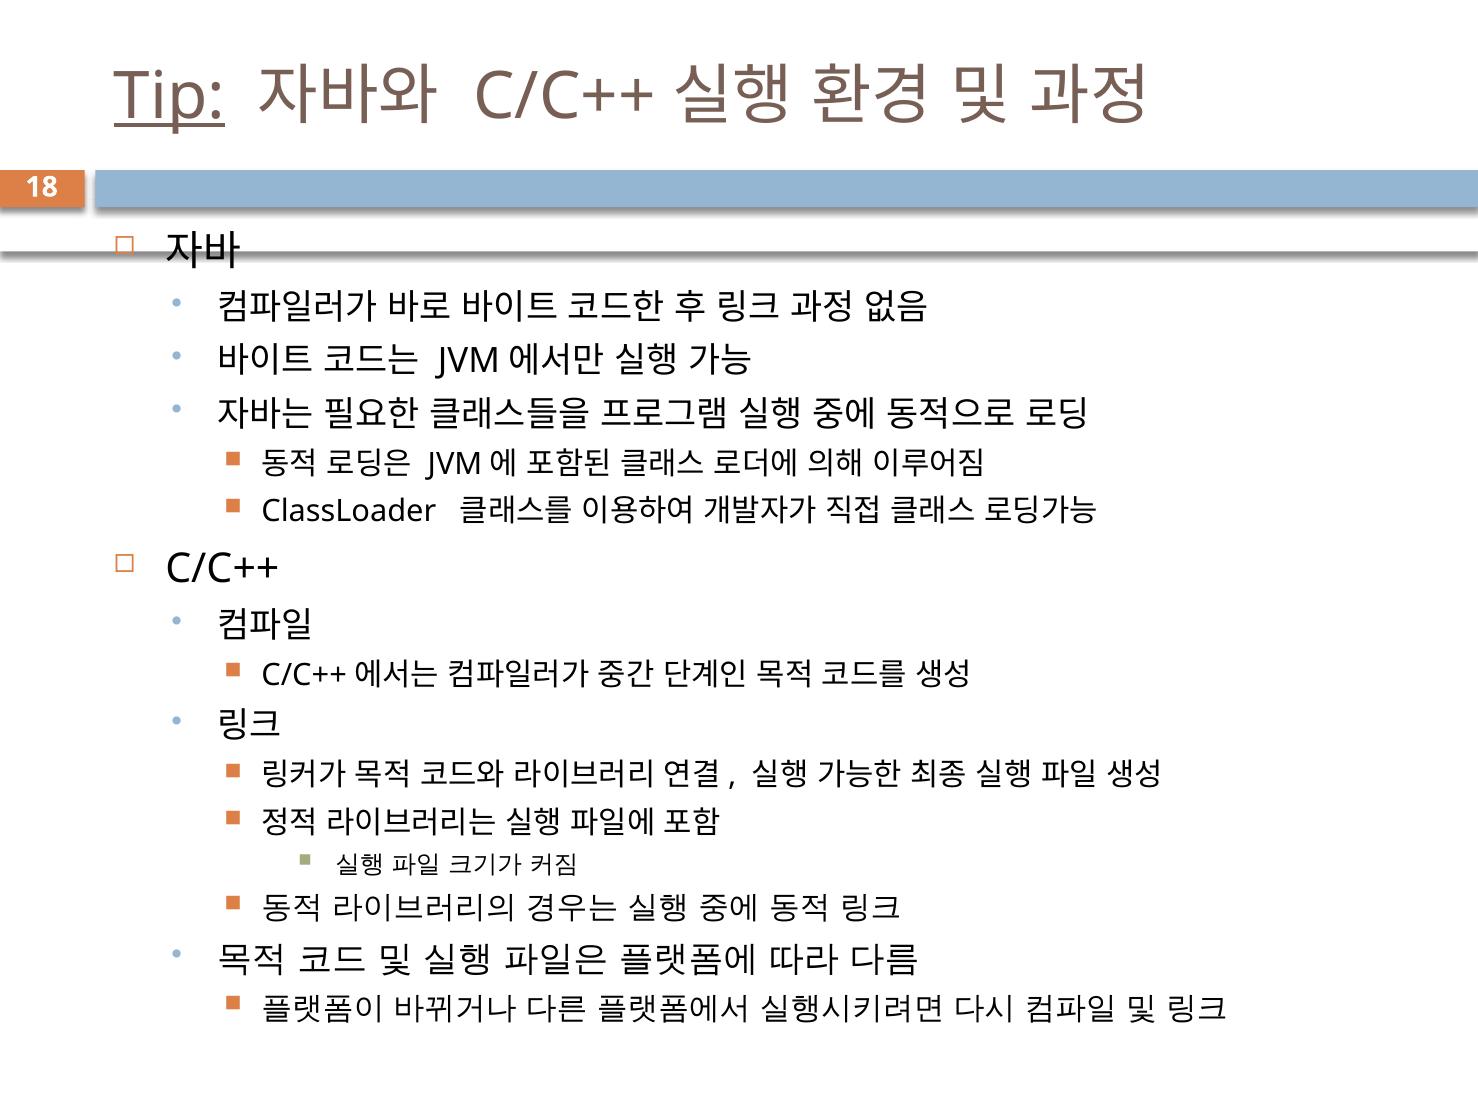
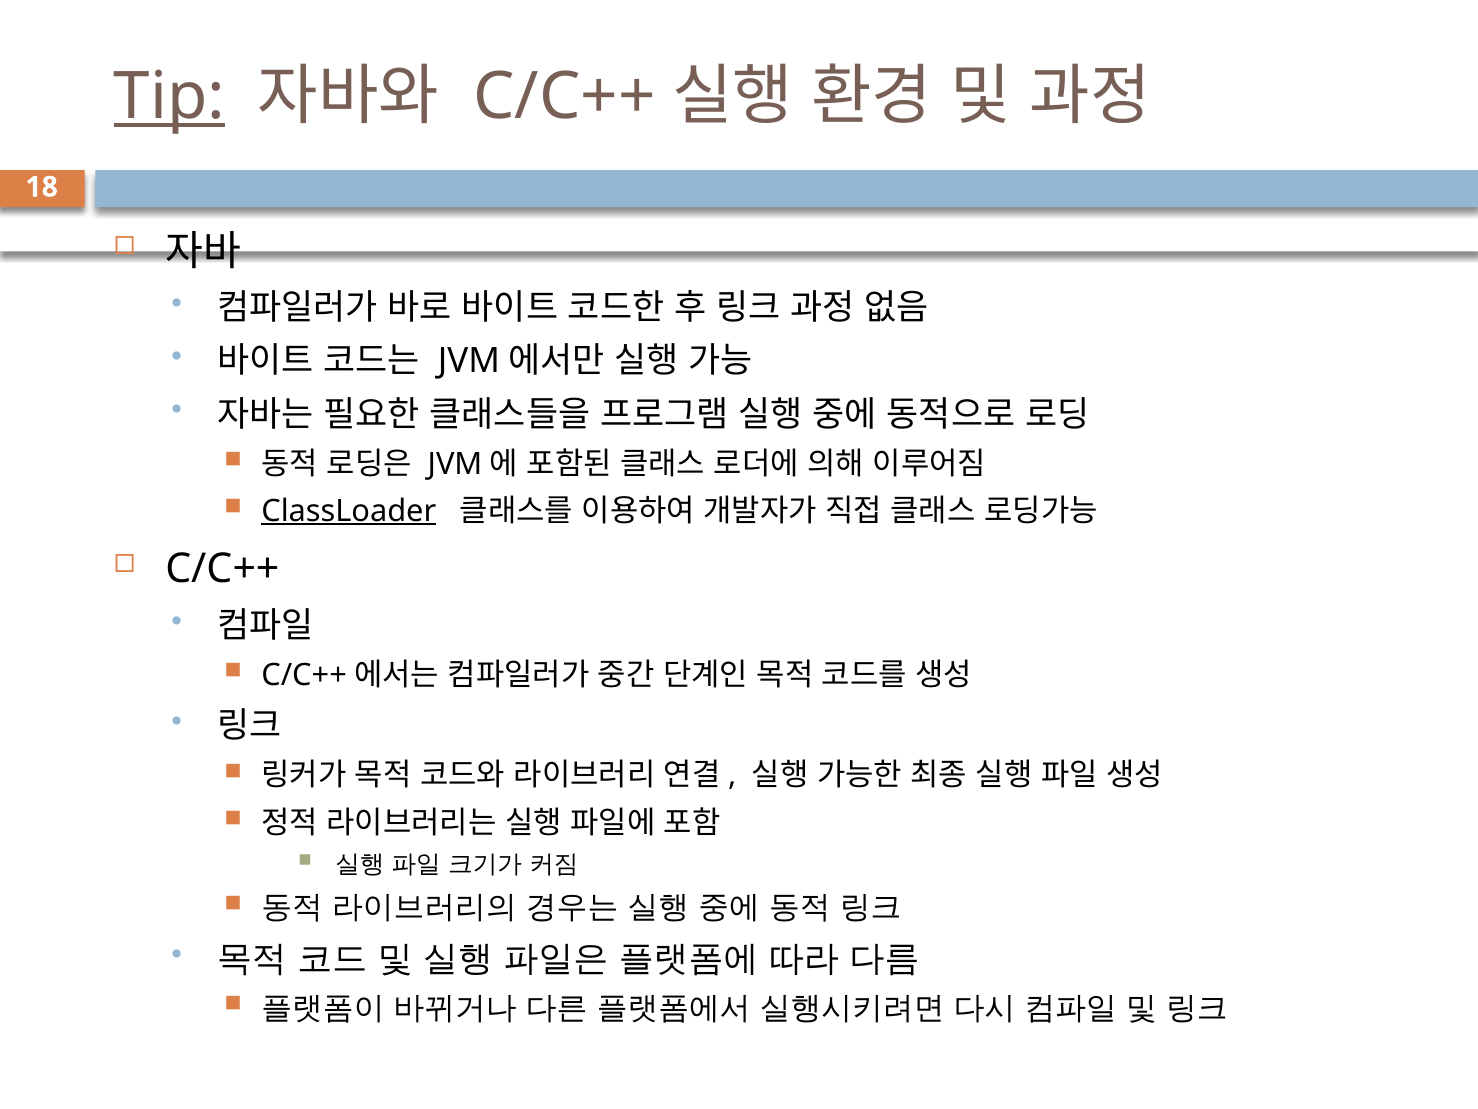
ClassLoader underline: none -> present (349, 511)
